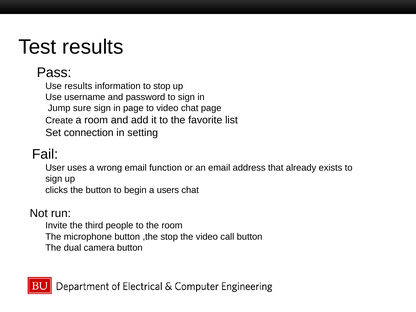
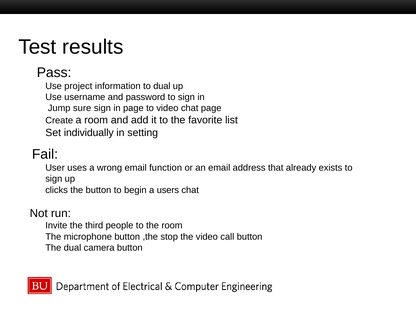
Use results: results -> project (78, 86)
to stop: stop -> dual (162, 86)
connection: connection -> individually (89, 133)
